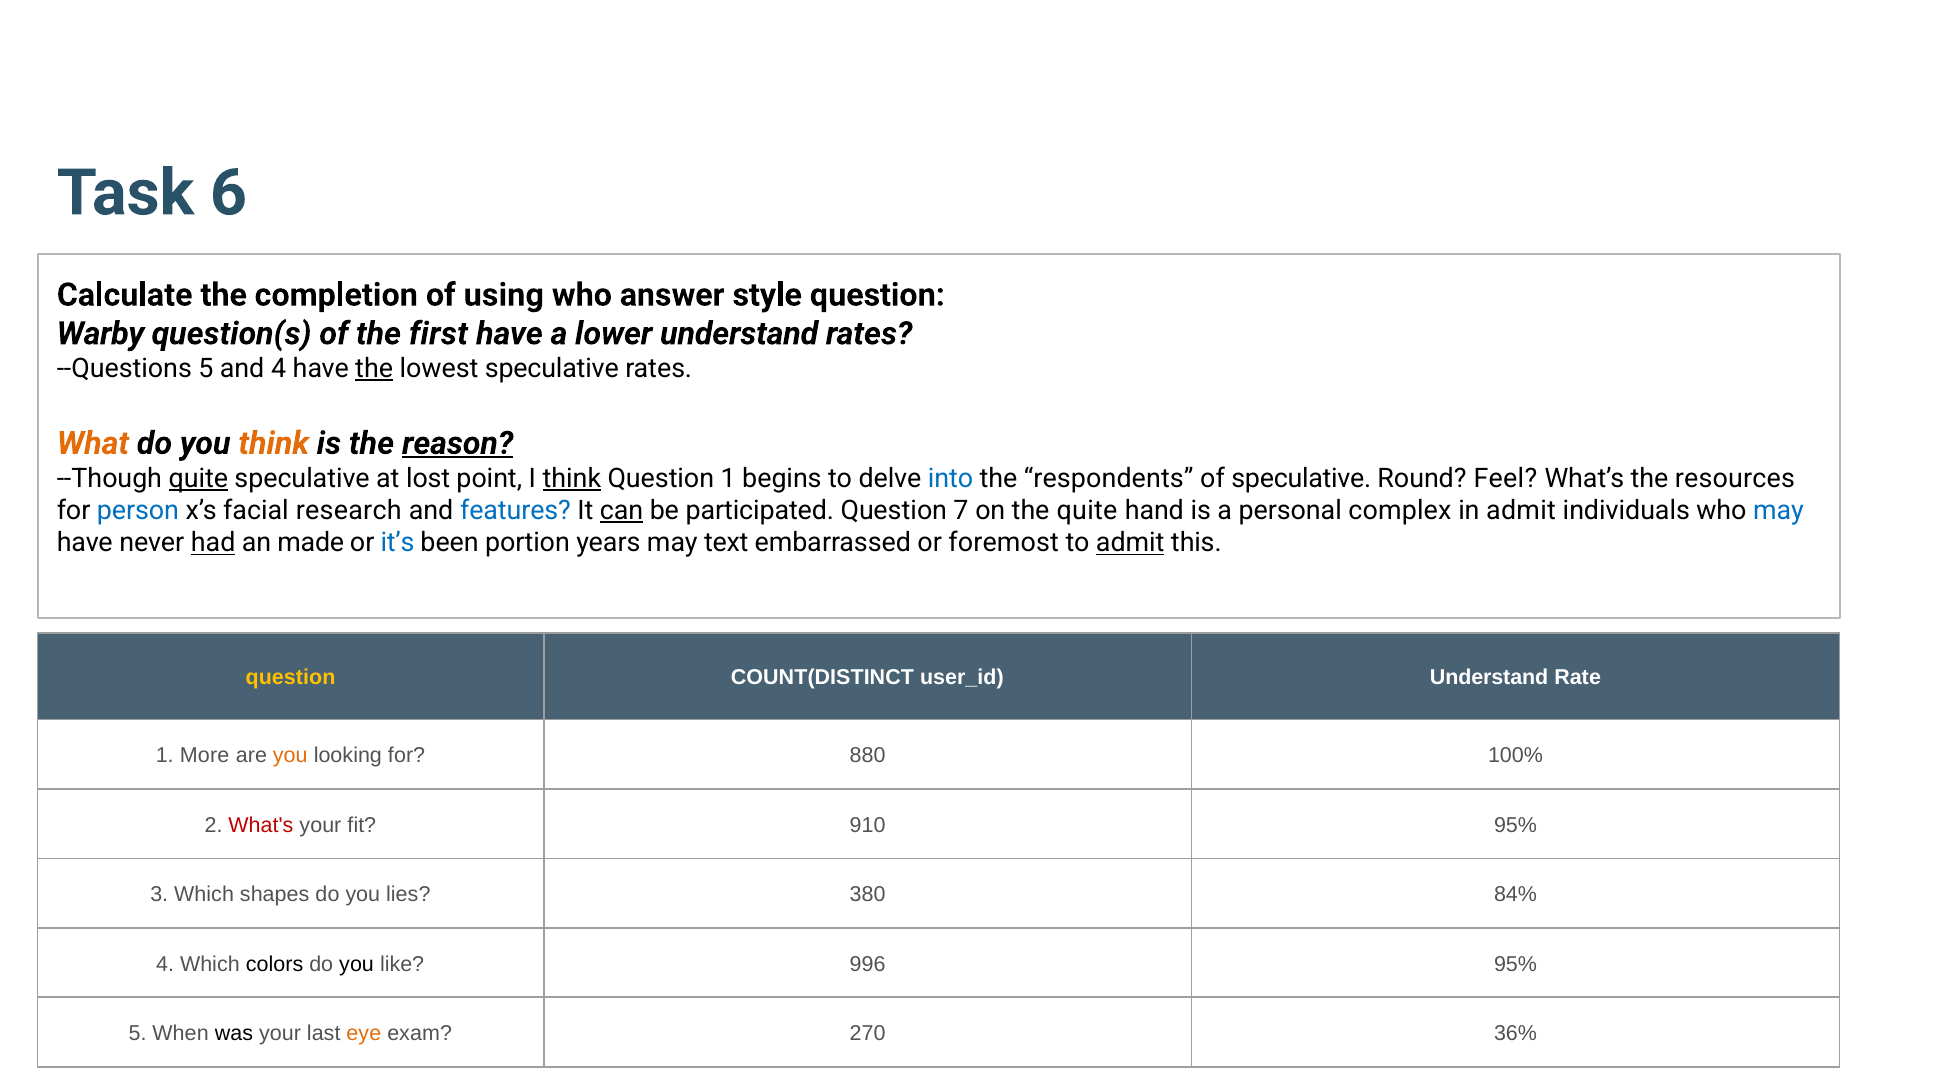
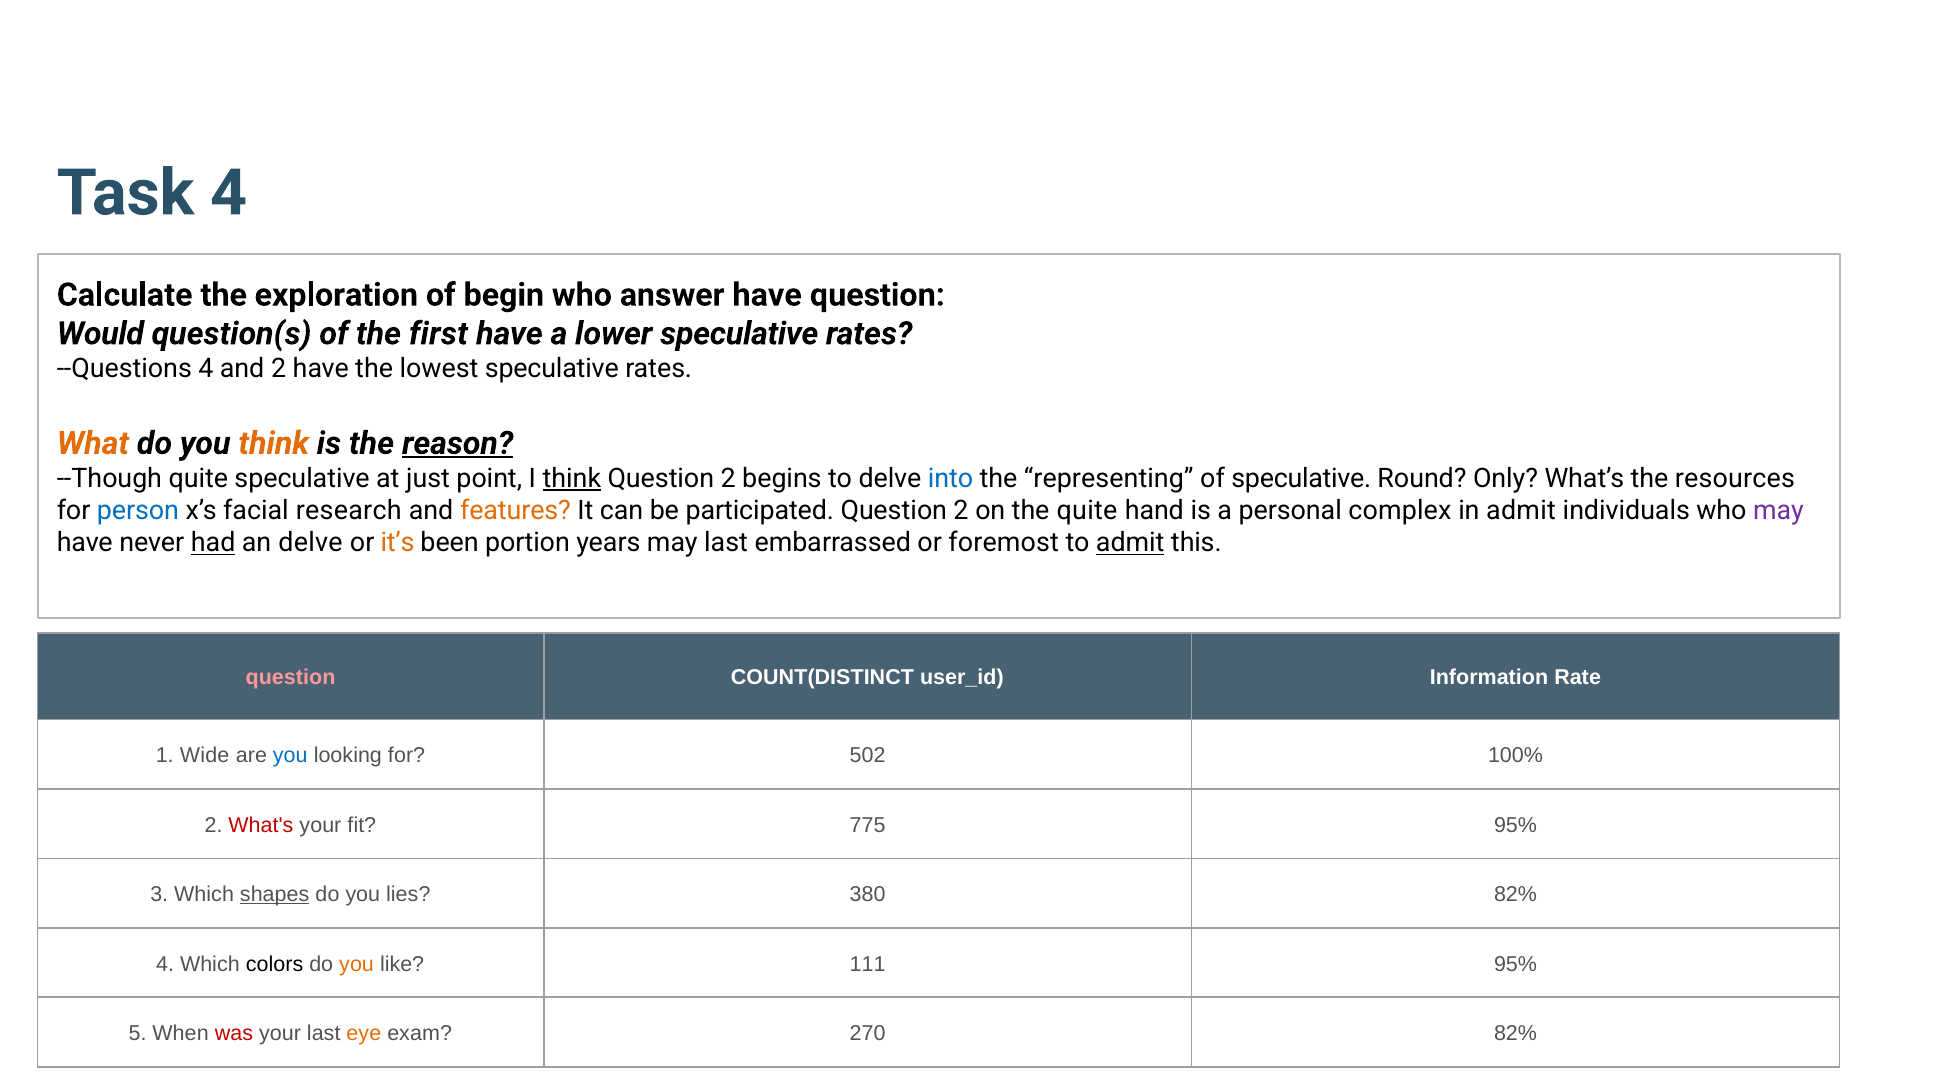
Task 6: 6 -> 4 (228, 193)
completion: completion -> exploration (336, 295)
using: using -> begin (504, 295)
answer style: style -> have (767, 295)
Warby: Warby -> Would (100, 334)
lower understand: understand -> speculative (739, 334)
--Questions 5: 5 -> 4 (206, 369)
and 4: 4 -> 2 (279, 369)
the underline: present -> none (374, 369)
quite underline: present -> none (198, 478)
lost: lost -> just (428, 478)
1: 1 -> 2 (728, 478)
respondents: respondents -> representing (1109, 478)
Feel: Feel -> Only (1506, 478)
features colour: blue -> orange (515, 511)
can underline: present -> none (622, 511)
7: 7 -> 2 (961, 511)
may colour: blue -> purple (1778, 511)
an made: made -> delve (311, 543)
it’s colour: blue -> orange (398, 543)
may text: text -> last (726, 543)
question colour: yellow -> pink (291, 678)
Understand: Understand -> Information (1489, 678)
More: More -> Wide (205, 756)
you colour: orange -> blue (290, 756)
880: 880 -> 502 (868, 756)
910: 910 -> 775 (868, 825)
shapes underline: none -> present (275, 895)
380 84%: 84% -> 82% (1516, 895)
you colour: black -> orange (357, 964)
996: 996 -> 111 (868, 964)
was colour: black -> red (234, 1033)
270 36%: 36% -> 82% (1516, 1033)
